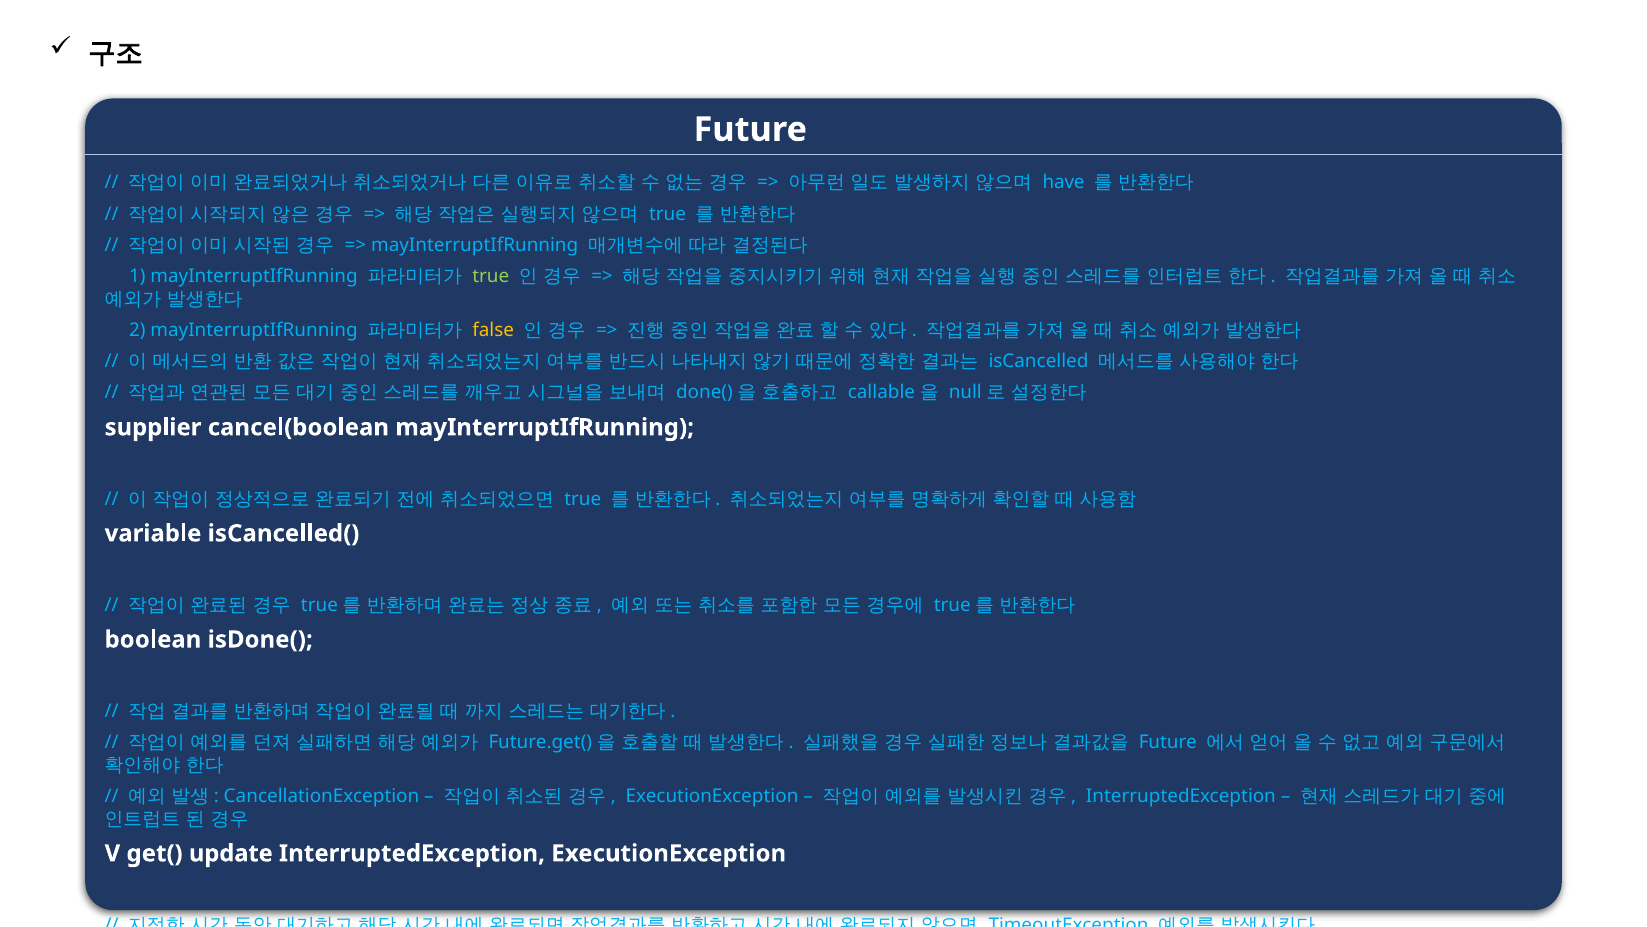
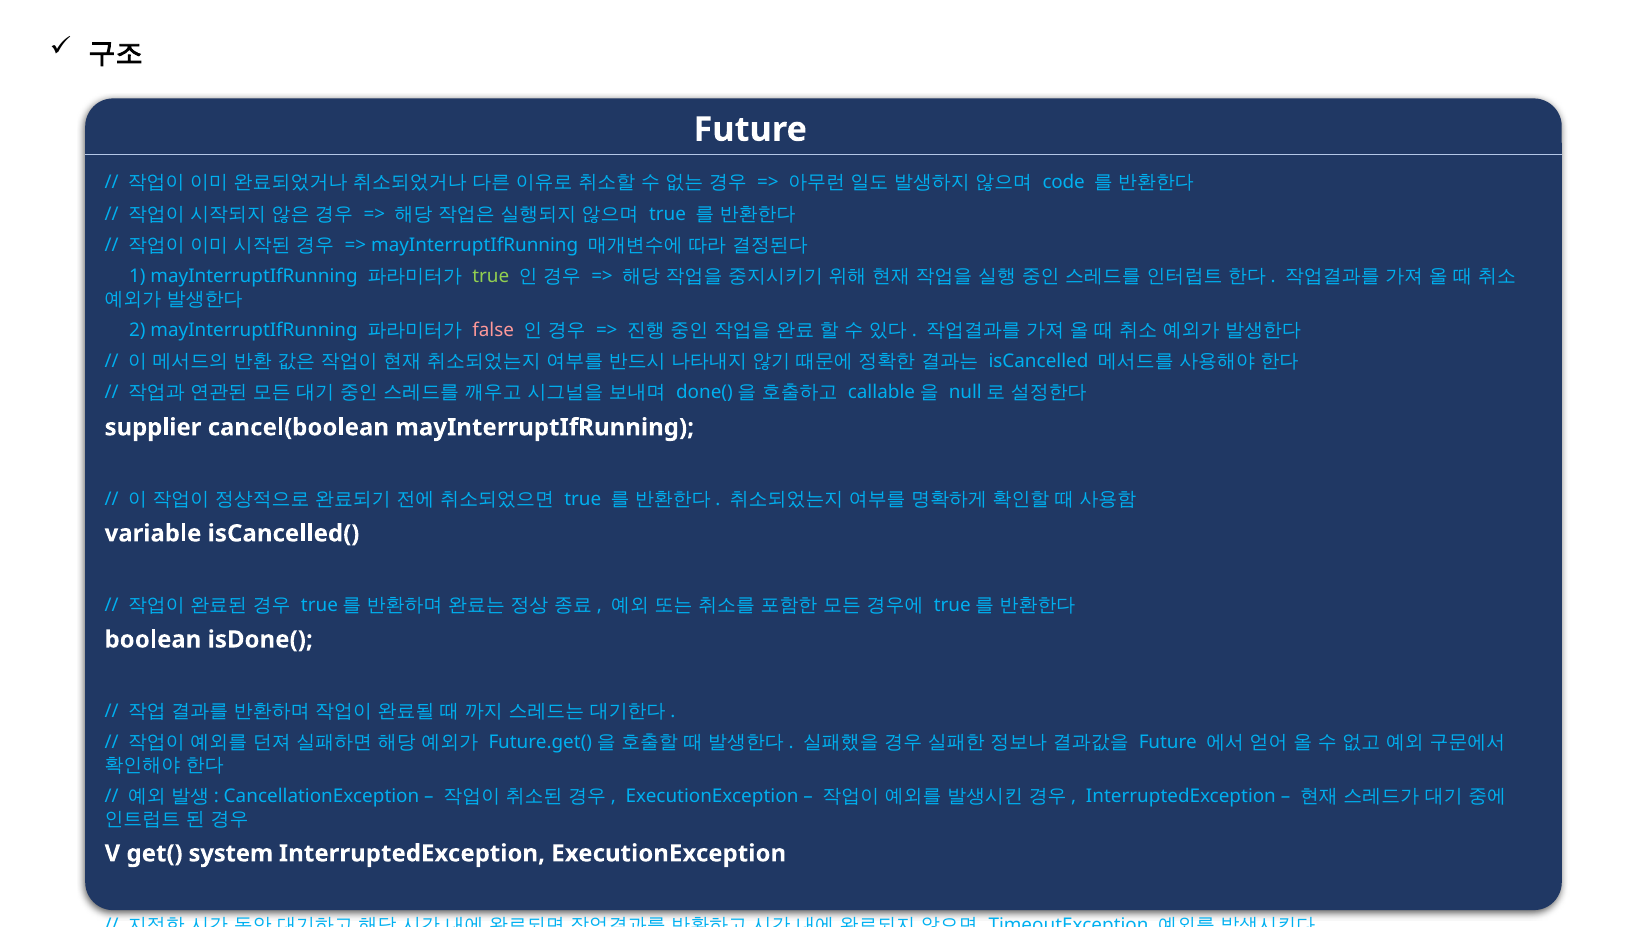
have: have -> code (1064, 183)
false colour: yellow -> pink (493, 330)
update: update -> system (231, 853)
